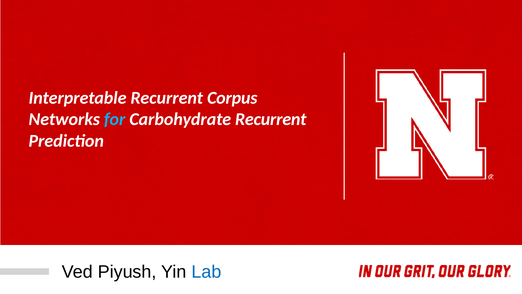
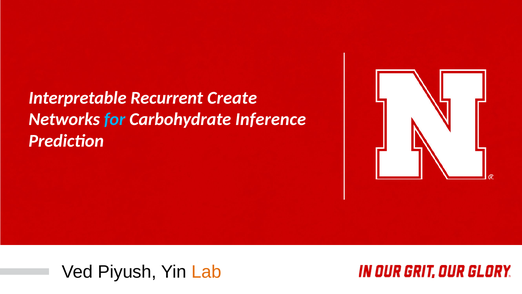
Corpus: Corpus -> Create (232, 98)
Carbohydrate Recurrent: Recurrent -> Inference (271, 119)
Lab colour: blue -> orange (206, 271)
